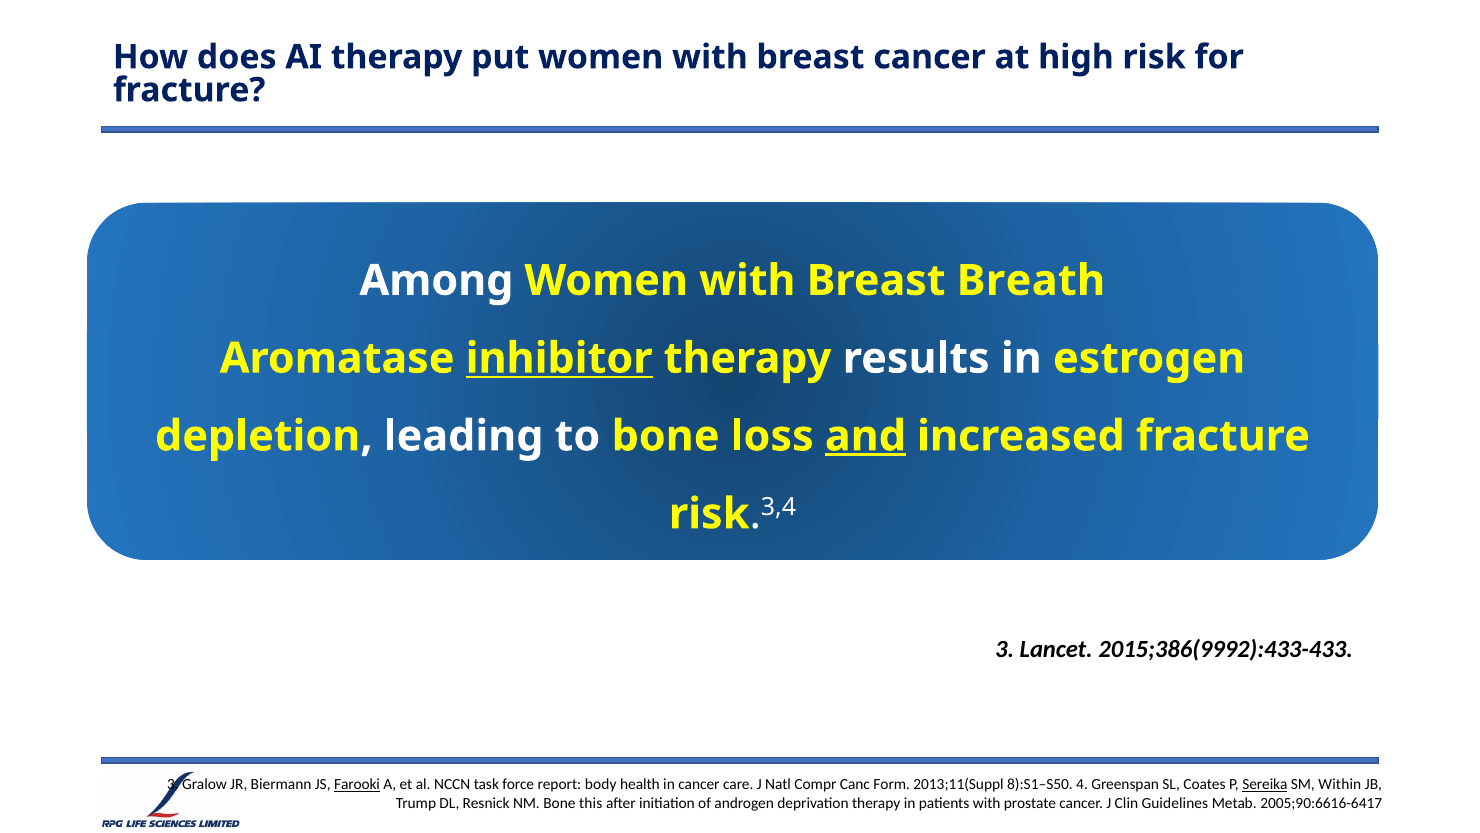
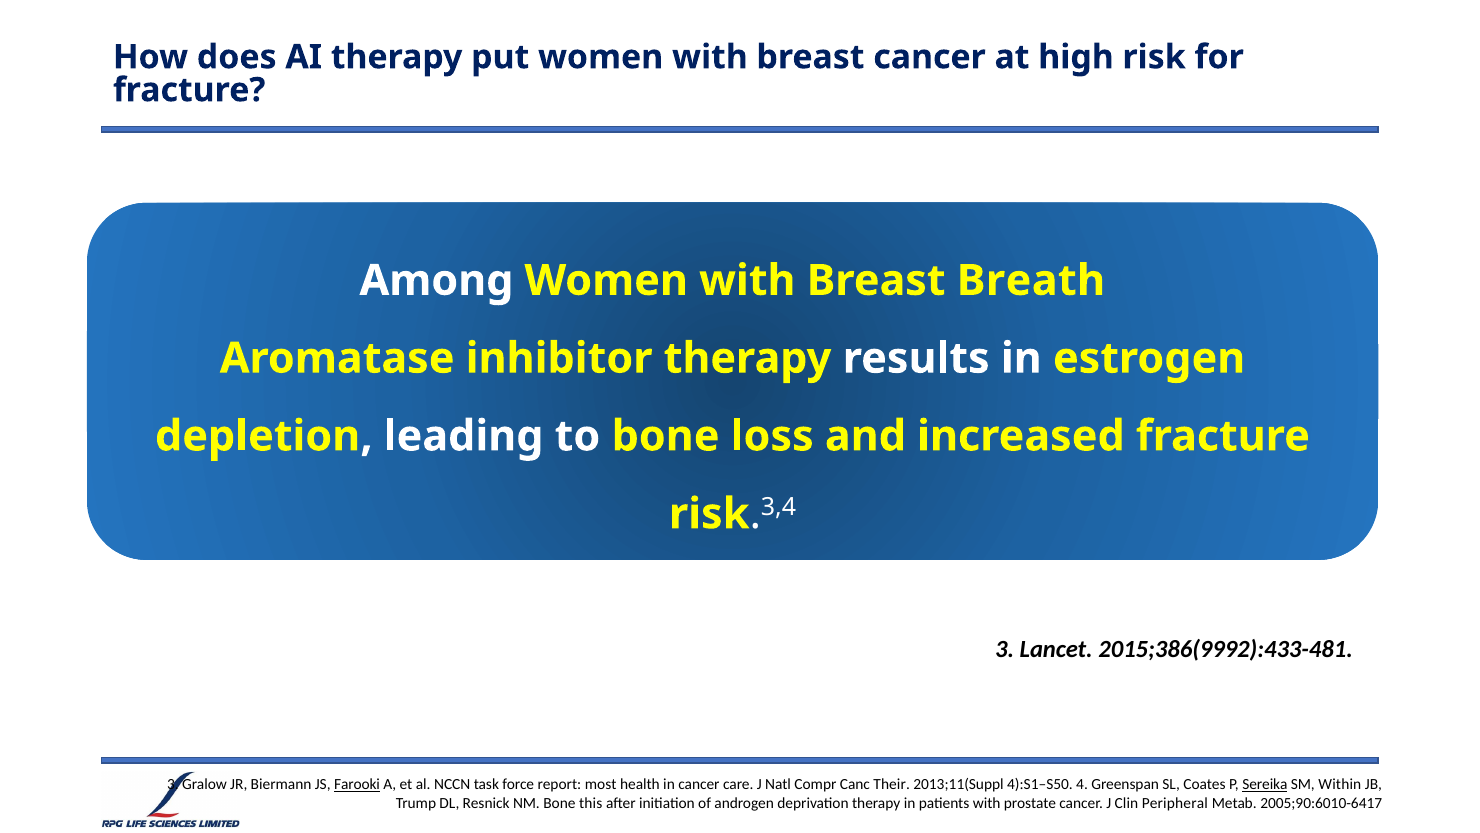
inhibitor underline: present -> none (559, 358)
and underline: present -> none (865, 436)
2015;386(9992):433-433: 2015;386(9992):433-433 -> 2015;386(9992):433-481 (1226, 649)
body: body -> most (601, 784)
Form: Form -> Their (892, 784)
8):S1–S50: 8):S1–S50 -> 4):S1–S50 (1040, 784)
Guidelines: Guidelines -> Peripheral (1175, 803)
2005;90:6616-6417: 2005;90:6616-6417 -> 2005;90:6010-6417 (1321, 803)
